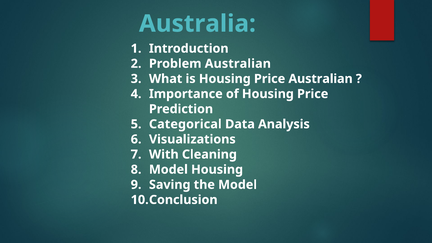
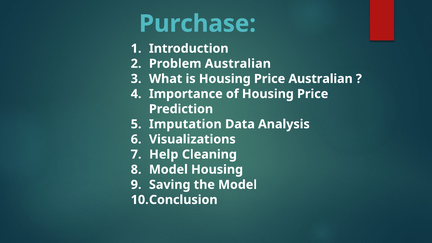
Australia: Australia -> Purchase (197, 24)
Categorical: Categorical -> Imputation (185, 124)
With: With -> Help (164, 154)
